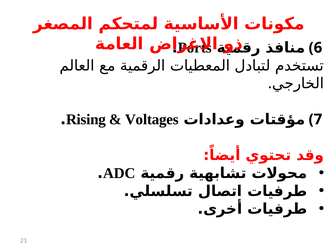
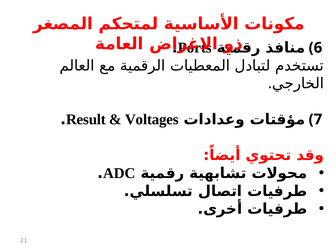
Rising: Rising -> Result (86, 119)
